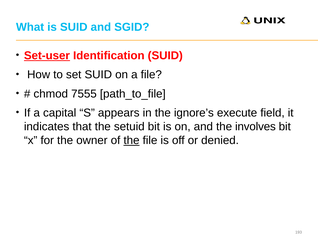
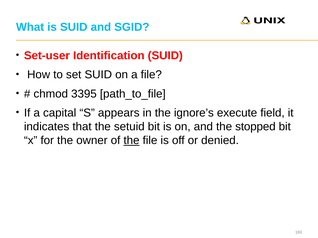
Set-user underline: present -> none (47, 56)
7555: 7555 -> 3395 (84, 94)
involves: involves -> stopped (255, 127)
